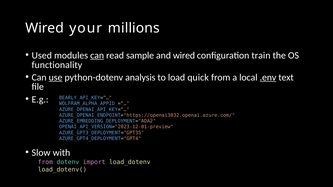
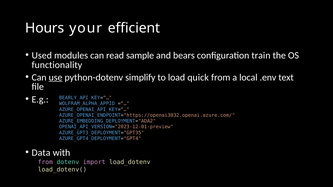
Wired: Wired -> Hours (45, 28)
millions: millions -> efficient (134, 28)
can underline: present -> none (97, 55)
and wired: wired -> bears (184, 55)
analysis: analysis -> simplify (140, 77)
.env underline: present -> none (268, 77)
Slow: Slow -> Data (41, 153)
